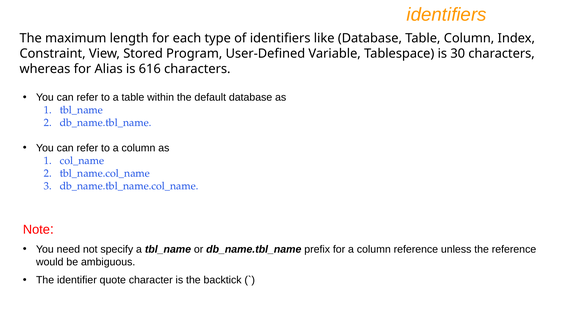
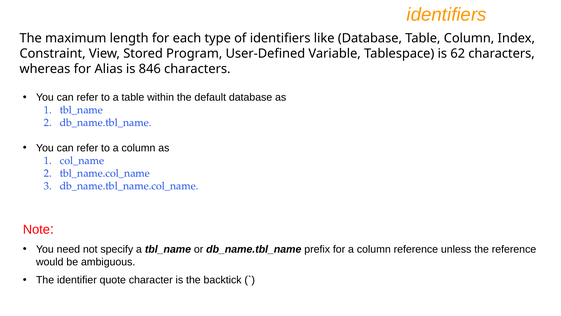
30: 30 -> 62 (458, 53)
616: 616 -> 846 (150, 69)
